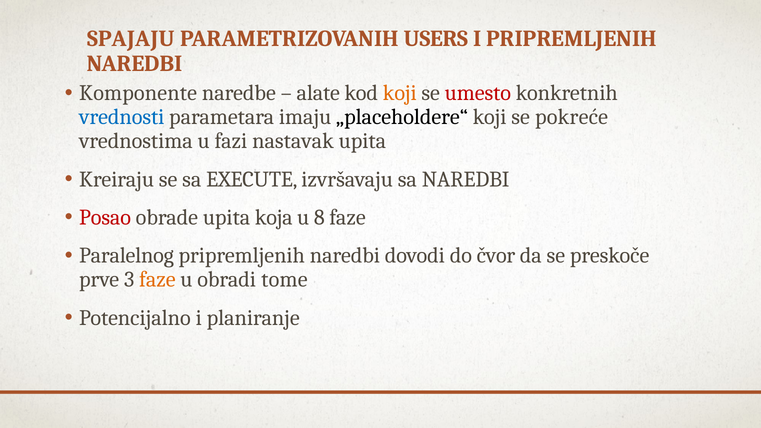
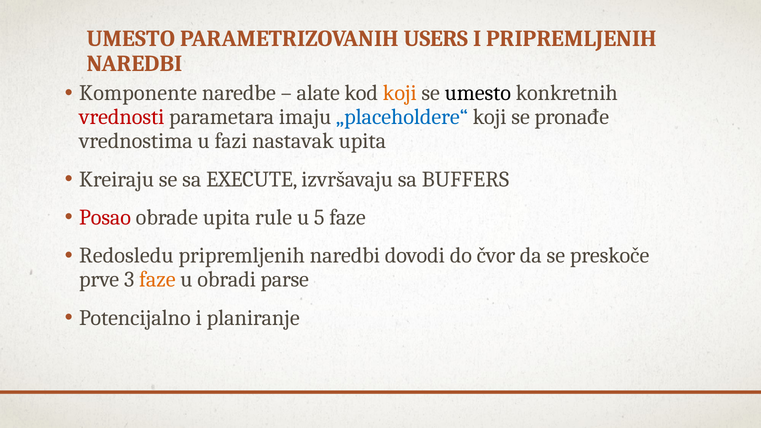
SPAJAJU: SPAJAJU -> UMESTO (131, 39)
umesto colour: red -> black (478, 93)
vrednosti colour: blue -> red (122, 117)
„placeholdere“ colour: black -> blue (402, 117)
pokreće: pokreće -> pronađe (572, 117)
sa NAREDBI: NAREDBI -> BUFFERS (465, 179)
koja: koja -> rule (274, 217)
8: 8 -> 5 (319, 217)
Paralelnog: Paralelnog -> Redosledu (126, 256)
tome: tome -> parse (285, 280)
